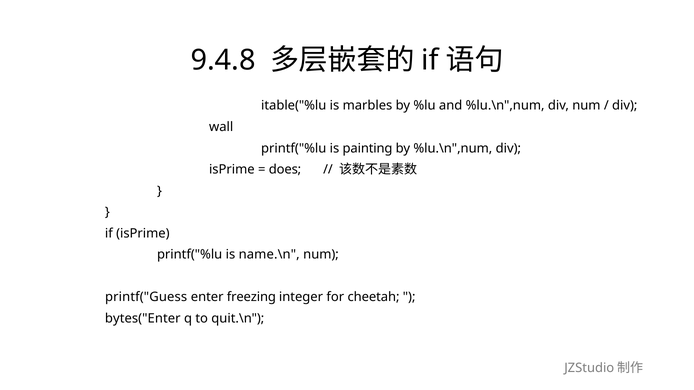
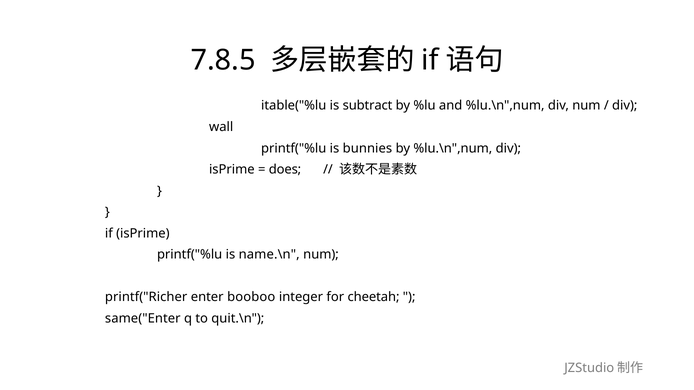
9.4.8: 9.4.8 -> 7.8.5 (223, 60)
marbles: marbles -> subtract (368, 106)
painting: painting -> bunnies (367, 148)
printf("Guess: printf("Guess -> printf("Richer (146, 297)
freezing: freezing -> booboo (251, 297)
bytes("Enter: bytes("Enter -> same("Enter (143, 319)
